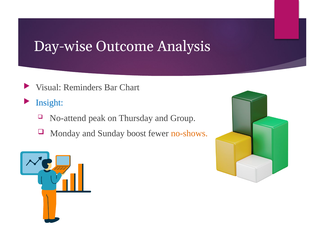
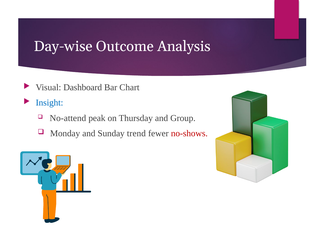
Reminders: Reminders -> Dashboard (83, 87)
boost: boost -> trend (136, 133)
no-shows colour: orange -> red (189, 133)
